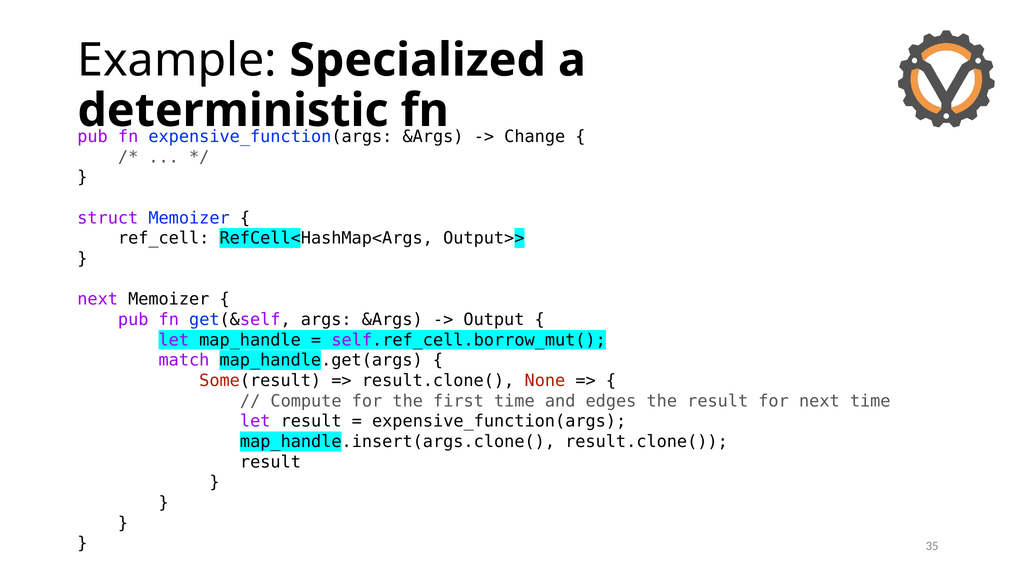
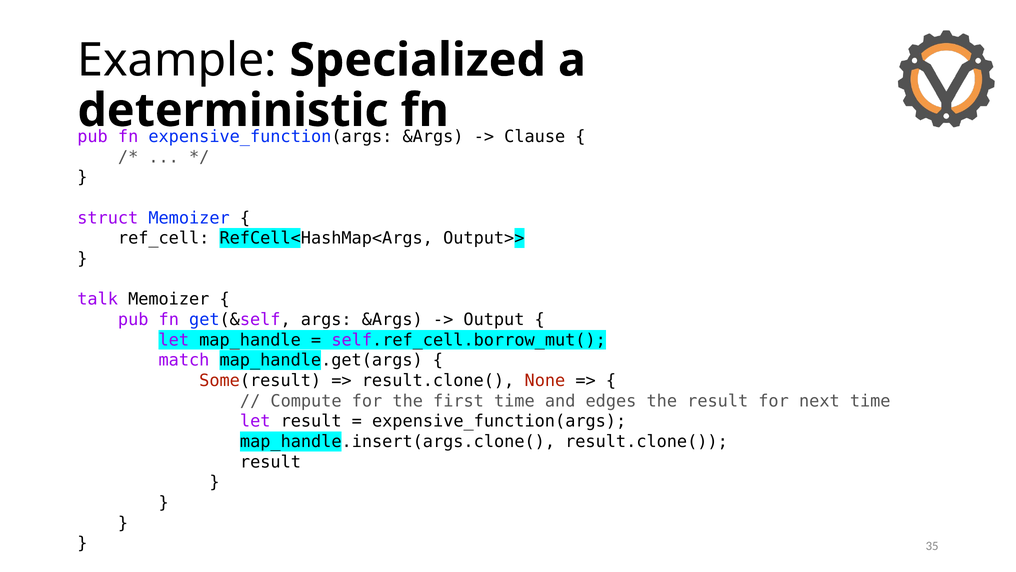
Change: Change -> Clause (535, 137)
next: next -> talk (98, 299)
